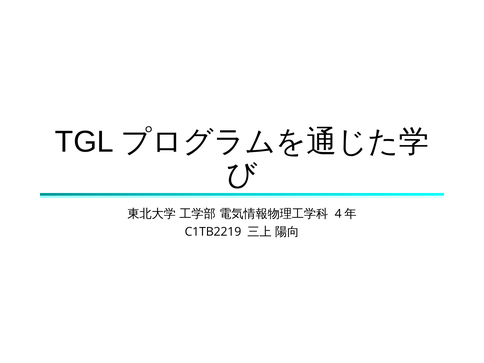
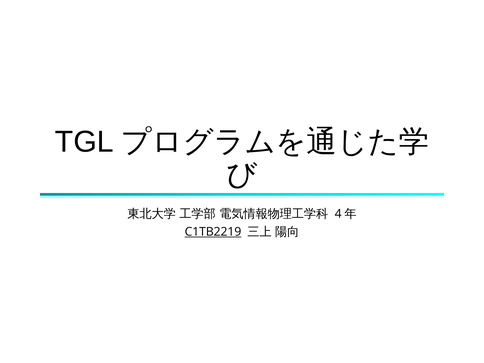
C1TB2219 underline: none -> present (213, 232)
